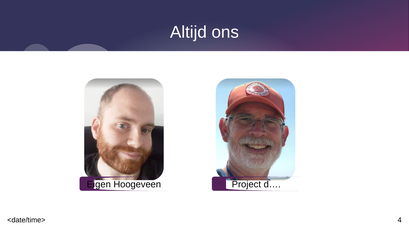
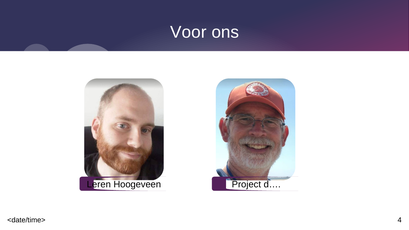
Altijd: Altijd -> Voor (188, 32)
Eigen: Eigen -> Leren (99, 184)
